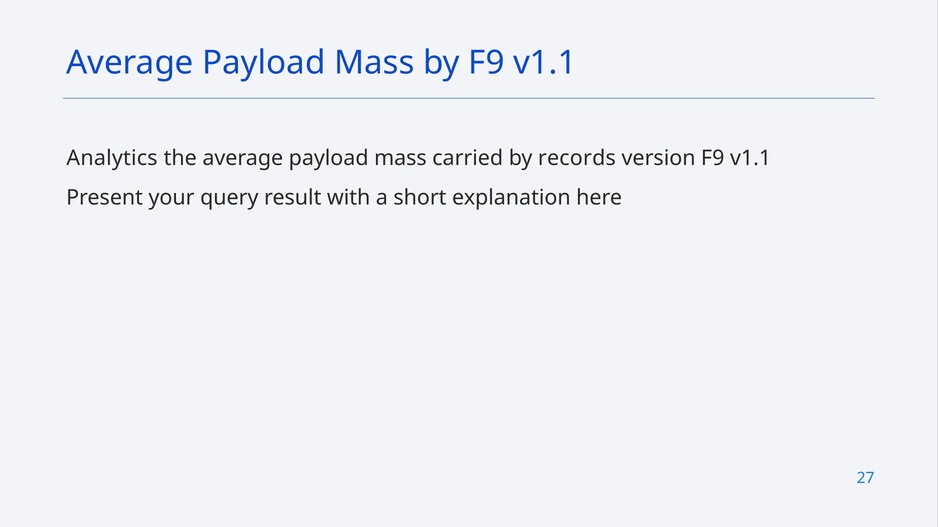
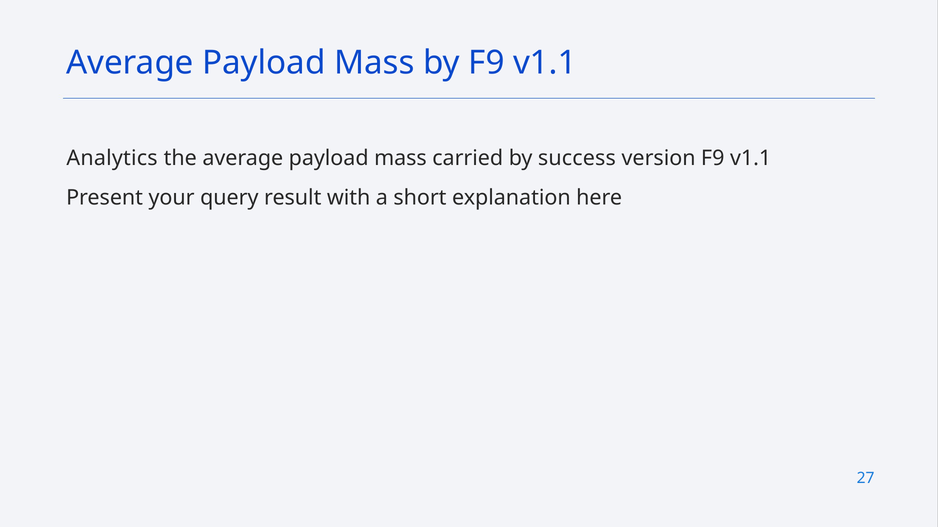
records: records -> success (577, 158)
